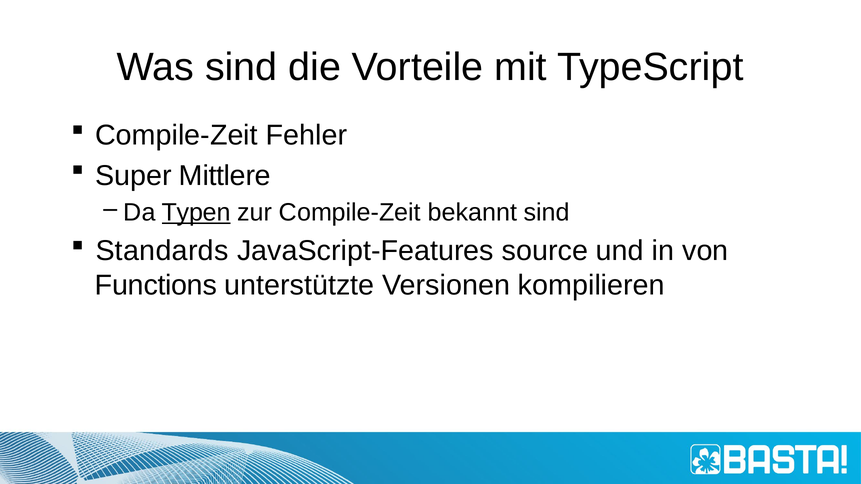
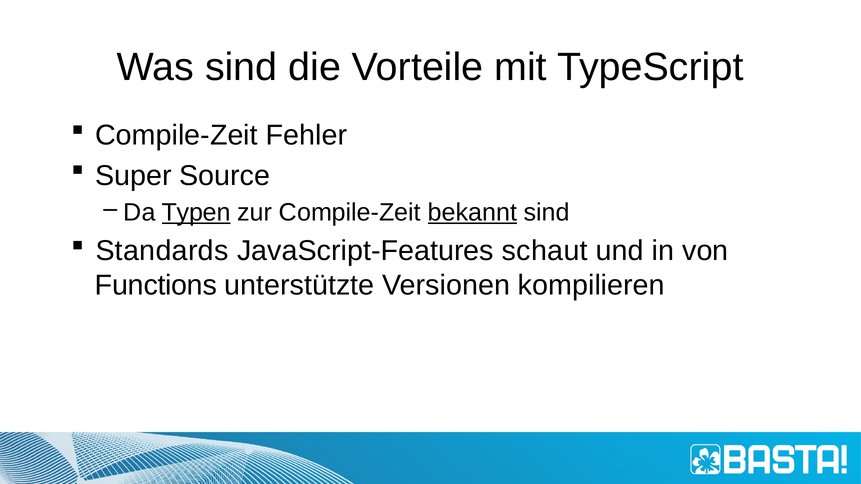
Mittlere: Mittlere -> Source (225, 176)
bekannt underline: none -> present (472, 213)
source: source -> schaut (545, 251)
